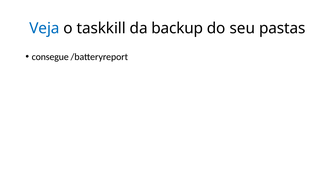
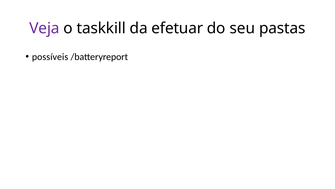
Veja colour: blue -> purple (44, 28)
backup: backup -> efetuar (177, 28)
consegue: consegue -> possíveis (50, 57)
